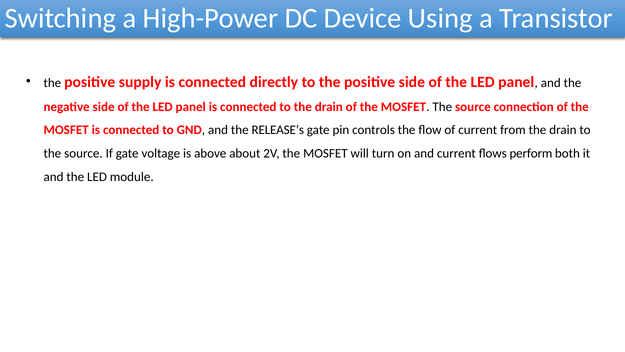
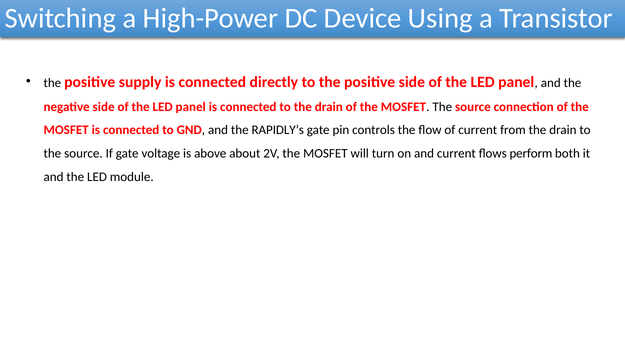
RELEASE’s: RELEASE’s -> RAPIDLY’s (278, 130)
